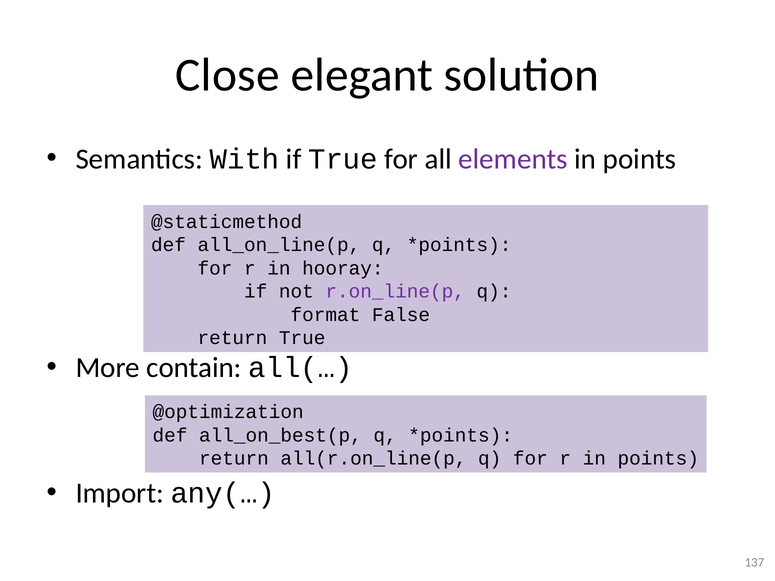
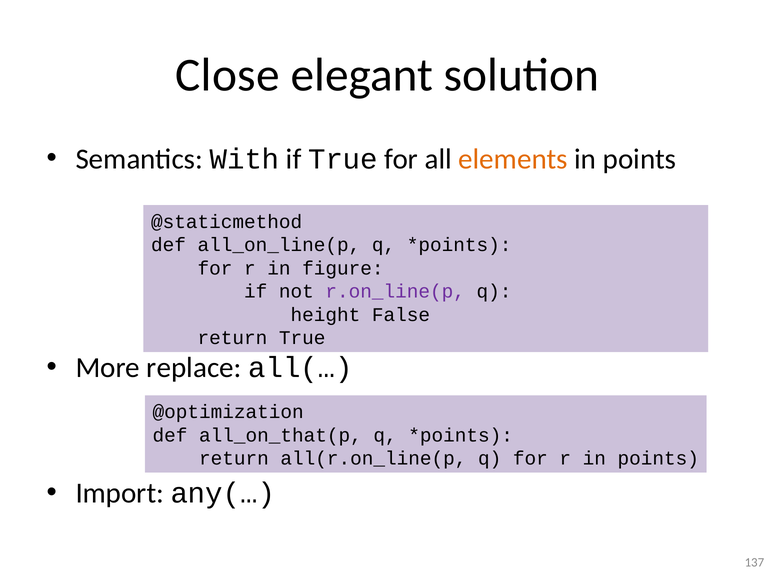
elements colour: purple -> orange (513, 159)
hooray: hooray -> figure (343, 268)
format: format -> height (325, 315)
contain: contain -> replace (194, 368)
all_on_best(p: all_on_best(p -> all_on_that(p (280, 435)
